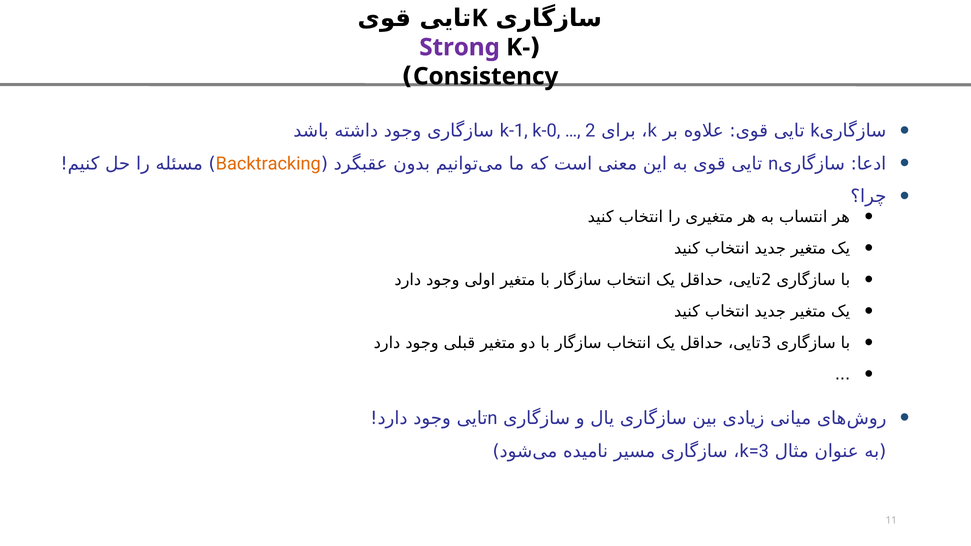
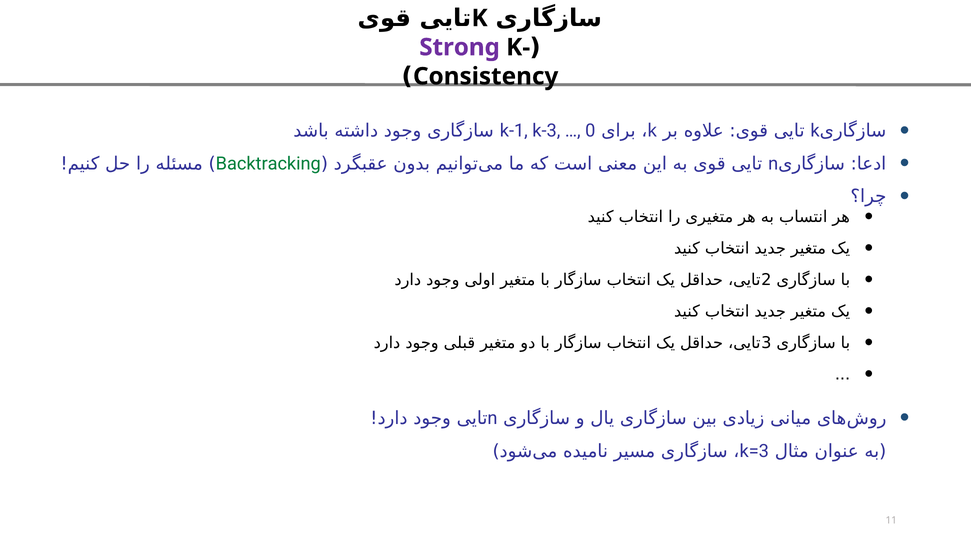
k-0: k-0 -> k-3 (546, 131)
2: 2 -> 0 (590, 131)
Backtracking colour: orange -> green (268, 164)
